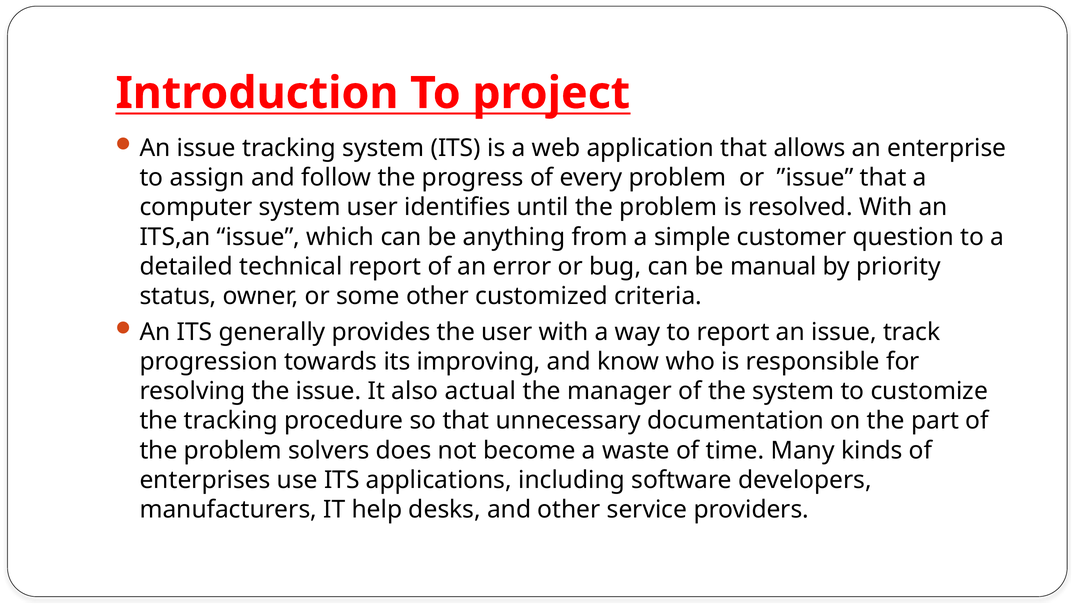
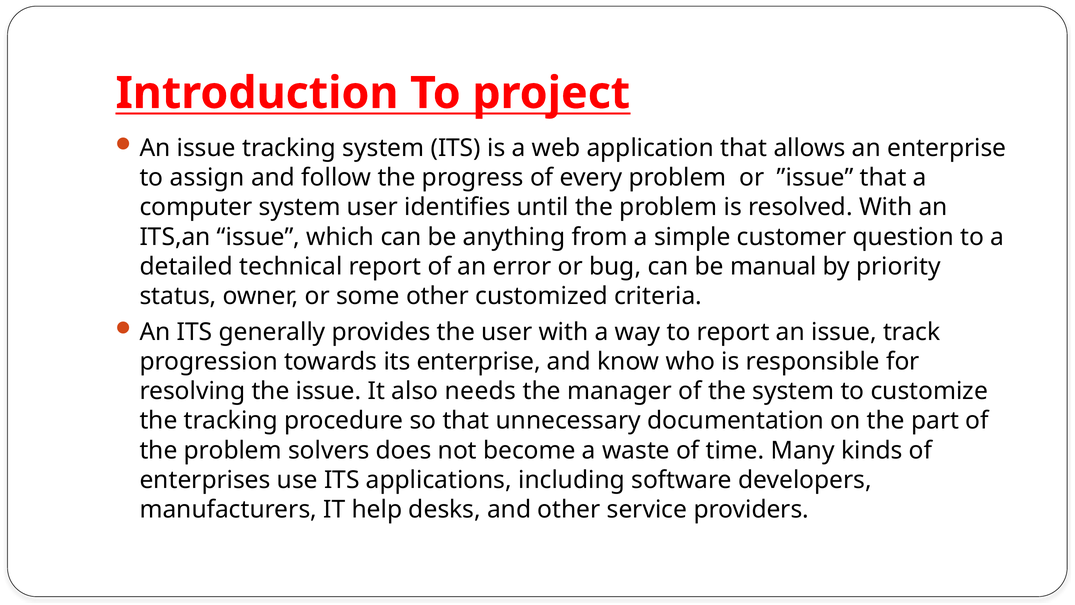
its improving: improving -> enterprise (479, 362)
actual: actual -> needs (480, 391)
